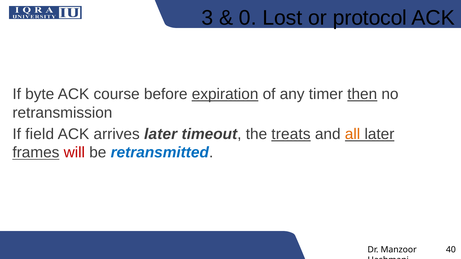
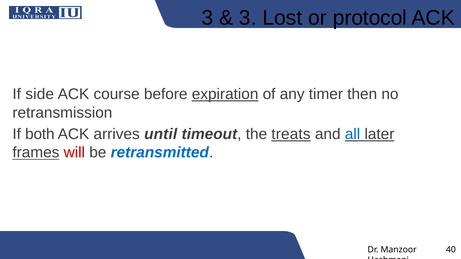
0: 0 -> 3 (248, 18)
byte: byte -> side (40, 94)
then underline: present -> none (362, 94)
field: field -> both (40, 134)
arrives later: later -> until (161, 134)
all colour: orange -> blue (353, 134)
